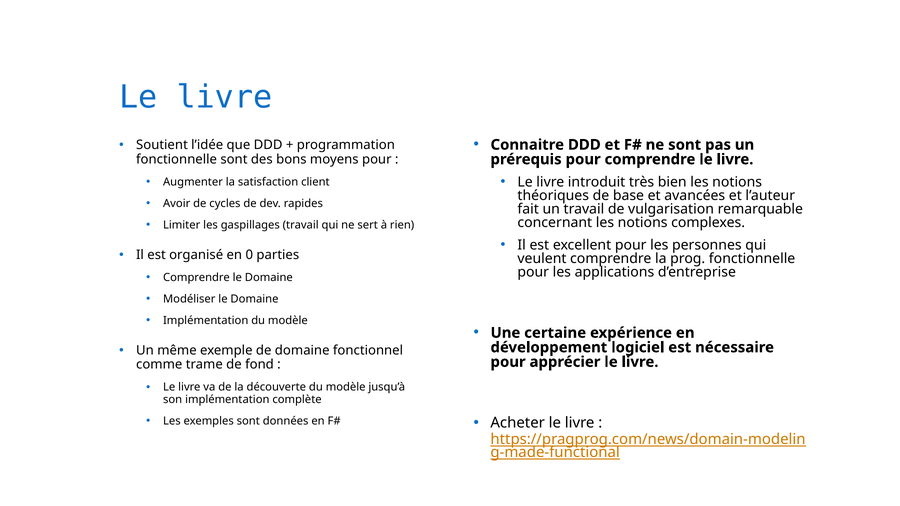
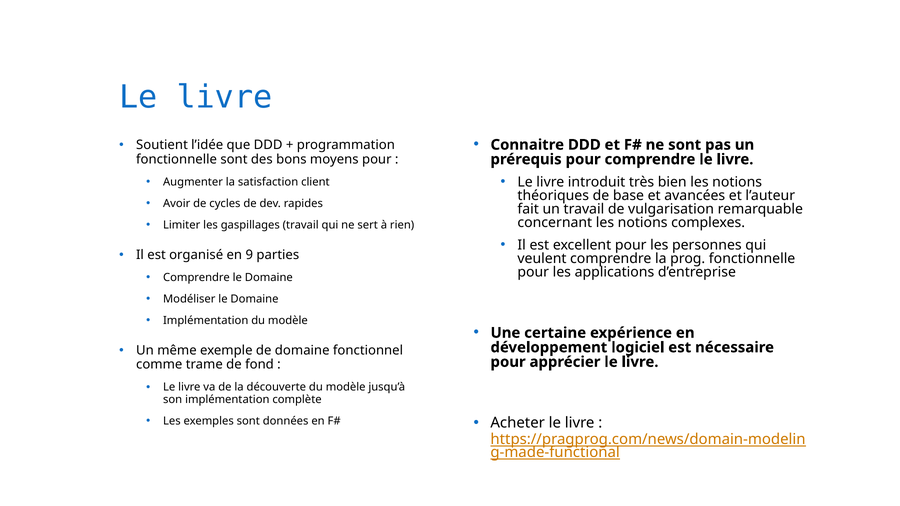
0: 0 -> 9 (249, 255)
